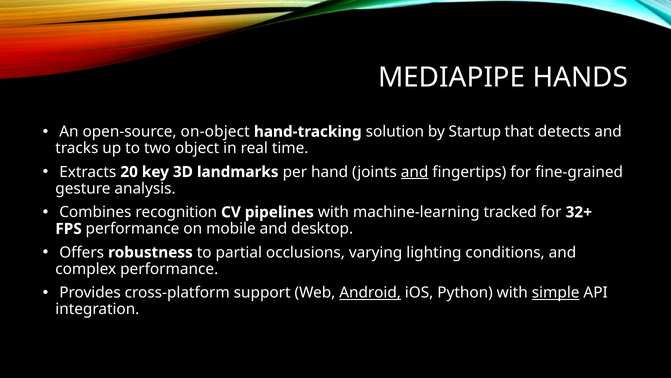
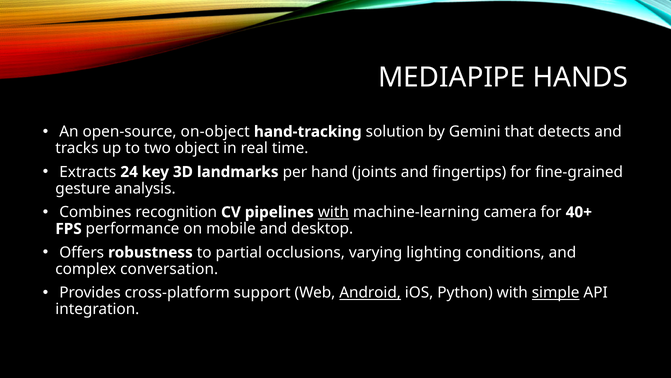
Startup: Startup -> Gemini (475, 131)
20: 20 -> 24 (129, 172)
and underline: present -> none (415, 172)
with underline: none -> present (333, 212)
tracked: tracked -> camera (510, 212)
32+: 32+ -> 40+ (579, 212)
complex performance: performance -> conversation (169, 269)
